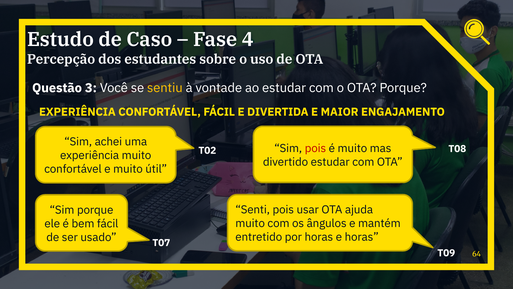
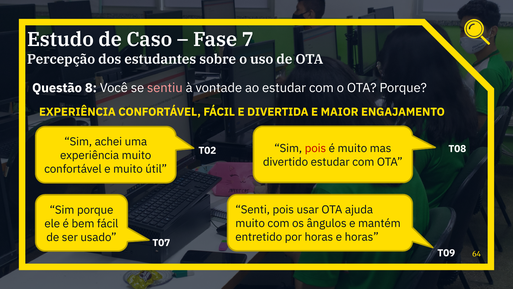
4: 4 -> 7 (248, 39)
3: 3 -> 8 (91, 88)
sentiu colour: yellow -> pink (165, 88)
